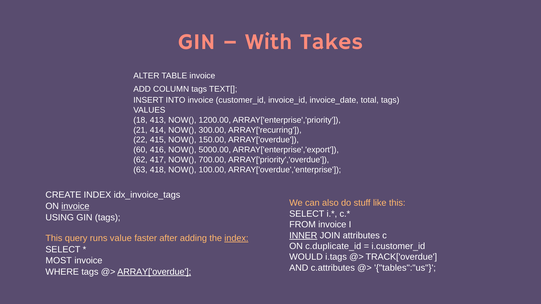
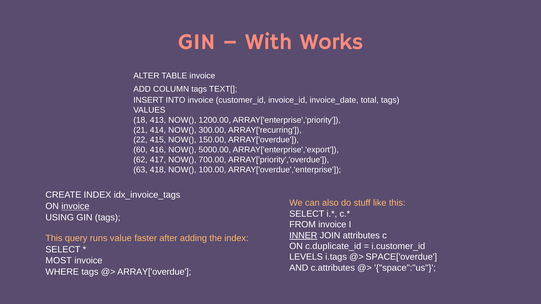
Takes: Takes -> Works (332, 42)
index underline: present -> none (236, 238)
WOULD: WOULD -> LEVELS (306, 257)
TRACK['overdue: TRACK['overdue -> SPACE['overdue (401, 257)
tables":"us: tables":"us -> space":"us (405, 268)
ARRAY['overdue underline: present -> none (154, 272)
